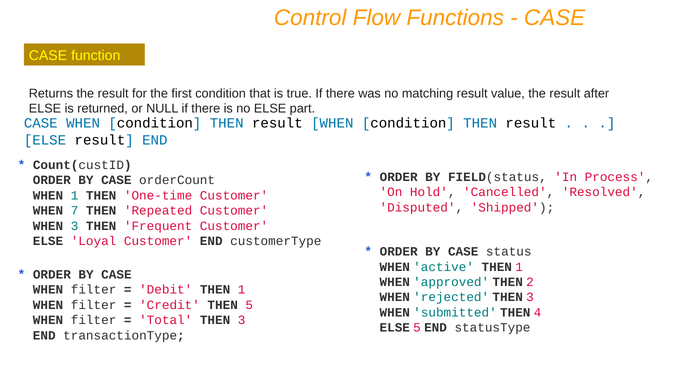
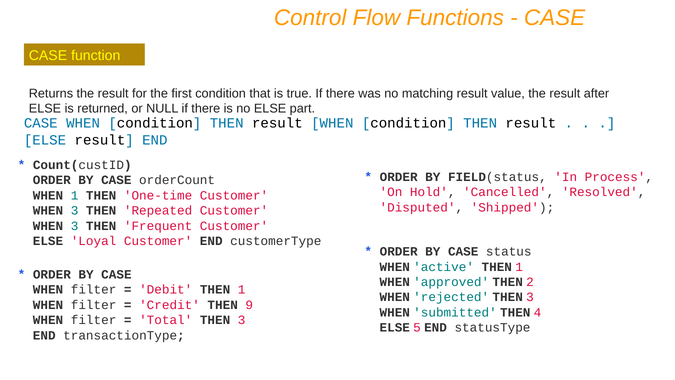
7: 7 -> 3 (75, 210)
THEN 5: 5 -> 9 (249, 305)
